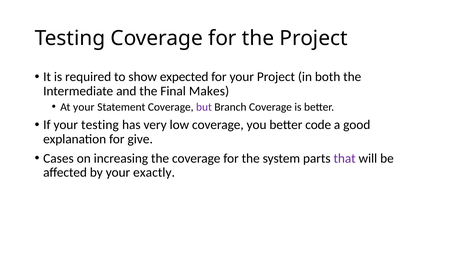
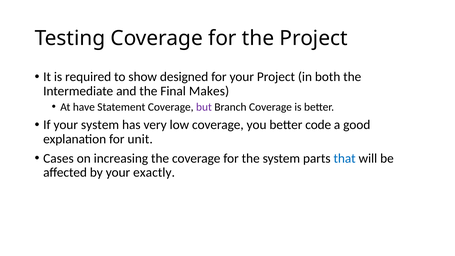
expected: expected -> designed (184, 77)
At your: your -> have (84, 107)
your testing: testing -> system (100, 125)
give: give -> unit (140, 139)
that colour: purple -> blue (345, 158)
